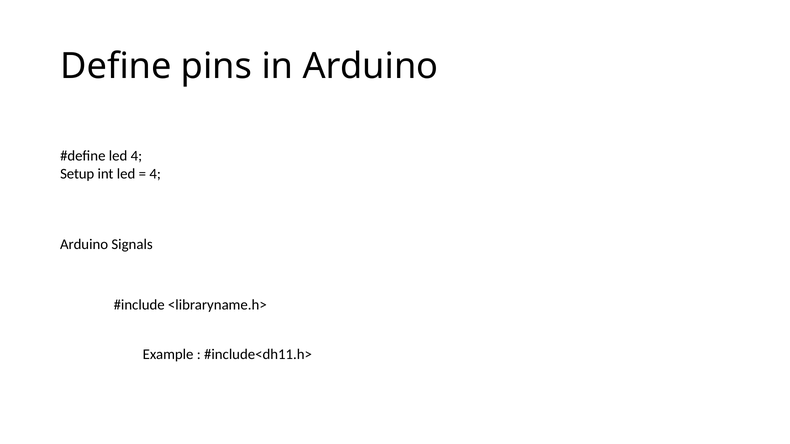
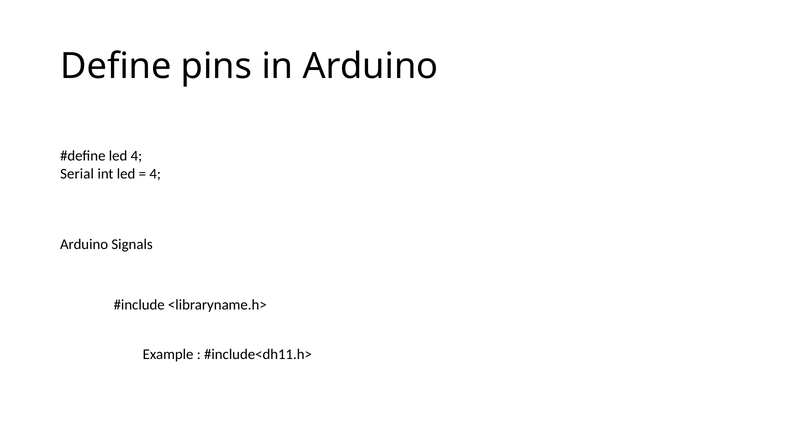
Setup: Setup -> Serial (77, 174)
